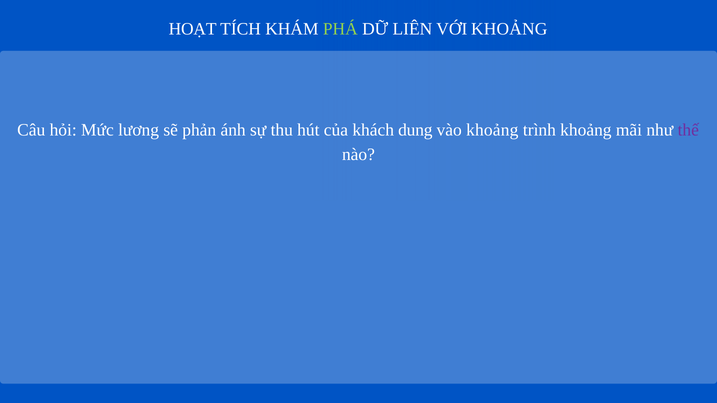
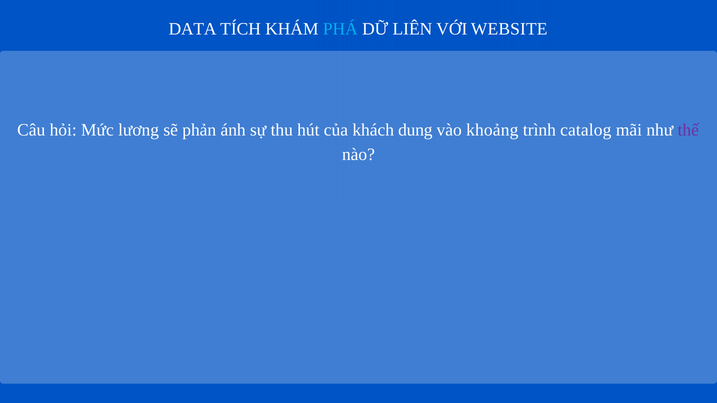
HOẠT: HOẠT -> DATA (193, 29)
PHÁ colour: light green -> light blue (340, 29)
VỚI KHOẢNG: KHOẢNG -> WEBSITE (509, 29)
trình khoảng: khoảng -> catalog (586, 130)
